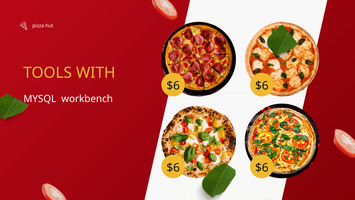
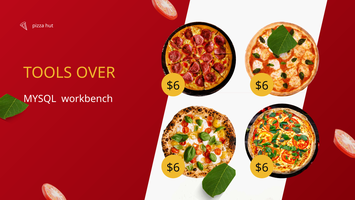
WITH: WITH -> OVER (96, 73)
